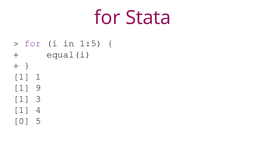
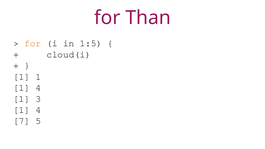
Stata: Stata -> Than (148, 18)
for colour: purple -> orange (33, 43)
equal(i: equal(i -> cloud(i (69, 54)
9: 9 -> 4 (38, 88)
0: 0 -> 7 (22, 121)
